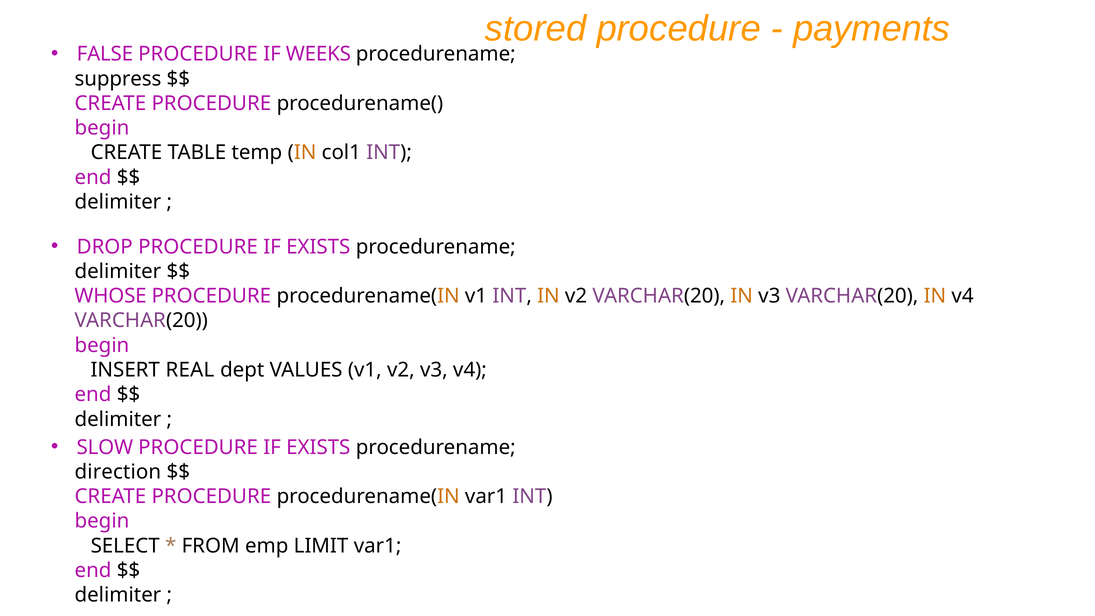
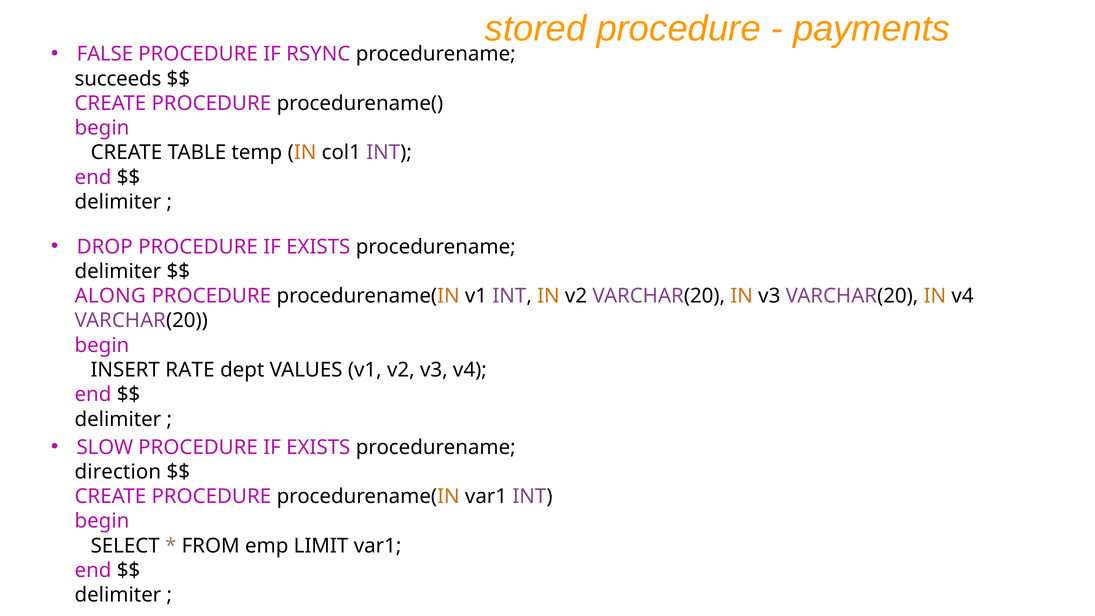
WEEKS: WEEKS -> RSYNC (318, 54)
suppress: suppress -> succeeds (118, 79)
WHOSE: WHOSE -> ALONG (110, 296)
REAL: REAL -> RATE (190, 370)
